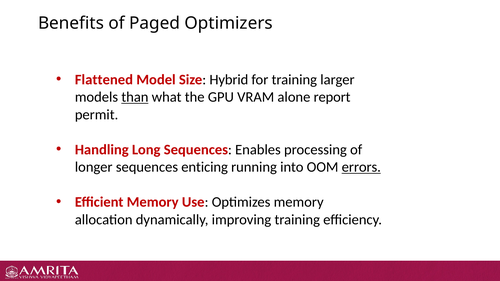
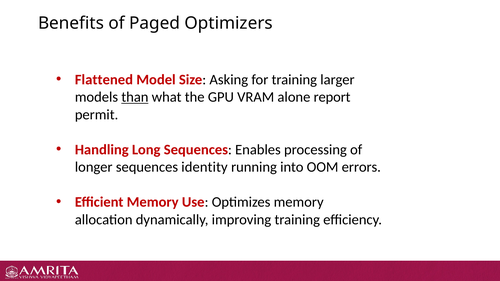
Hybrid: Hybrid -> Asking (229, 80)
enticing: enticing -> identity (204, 167)
errors underline: present -> none (361, 167)
